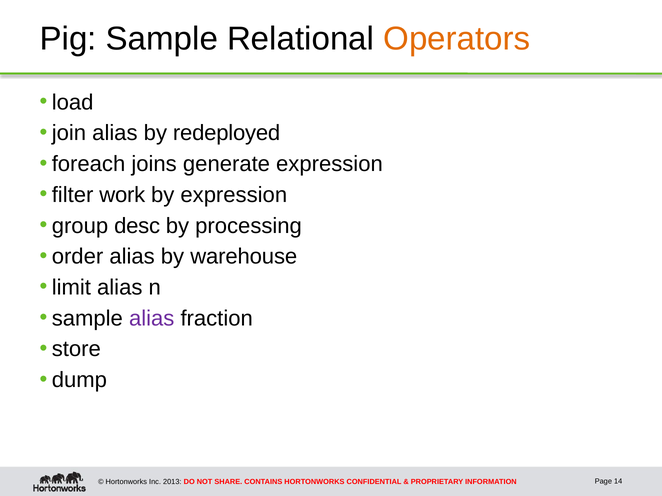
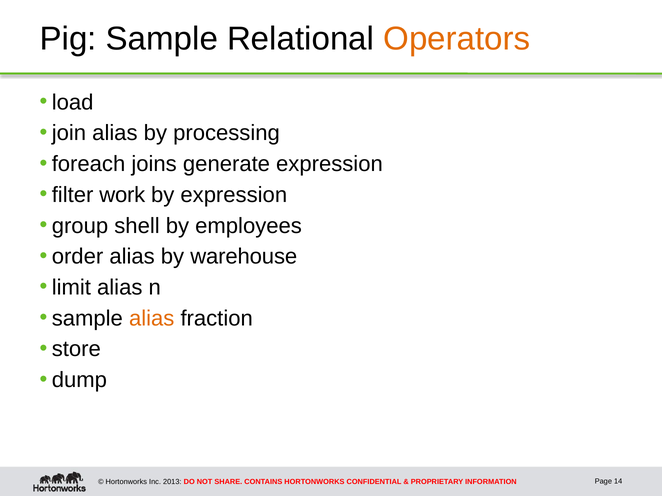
redeployed: redeployed -> processing (226, 133)
desc: desc -> shell (137, 226)
processing: processing -> employees (249, 226)
alias colour: purple -> orange (152, 319)
